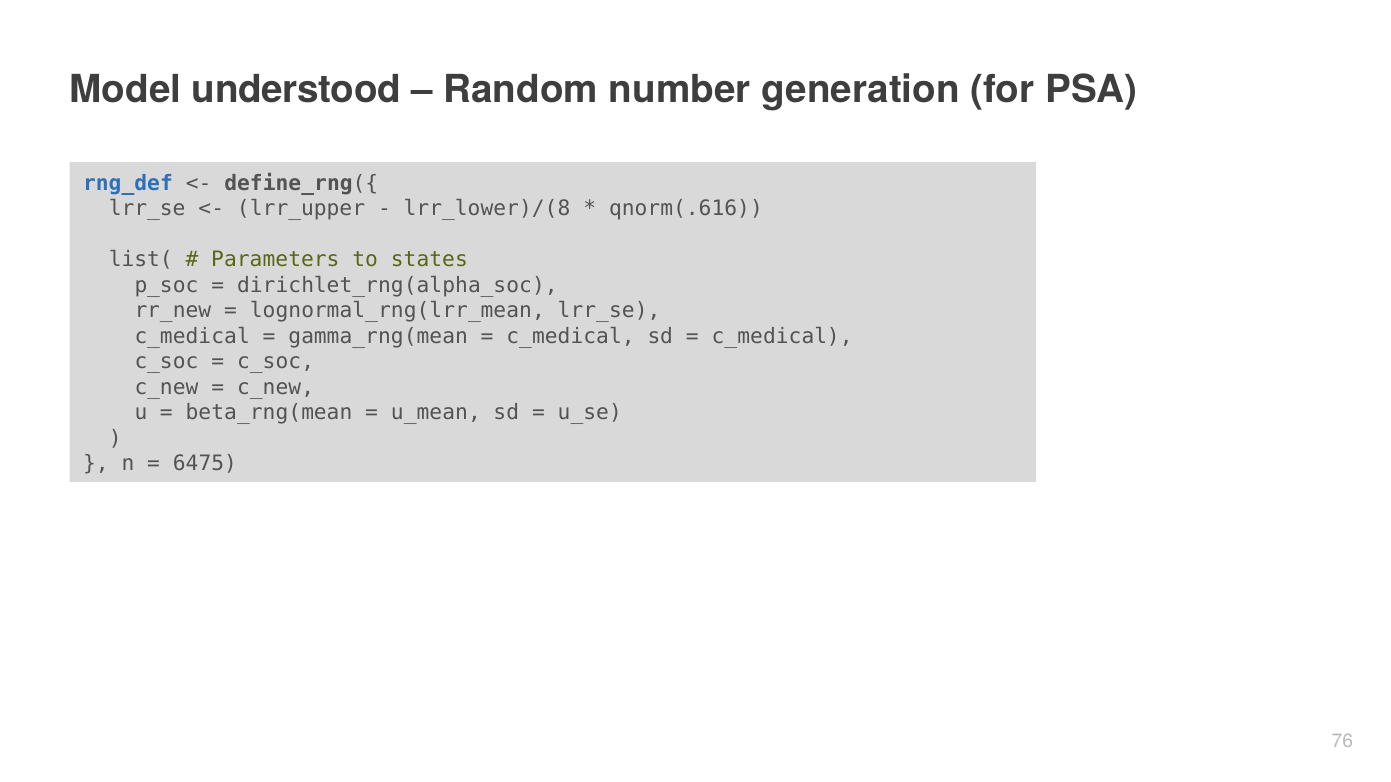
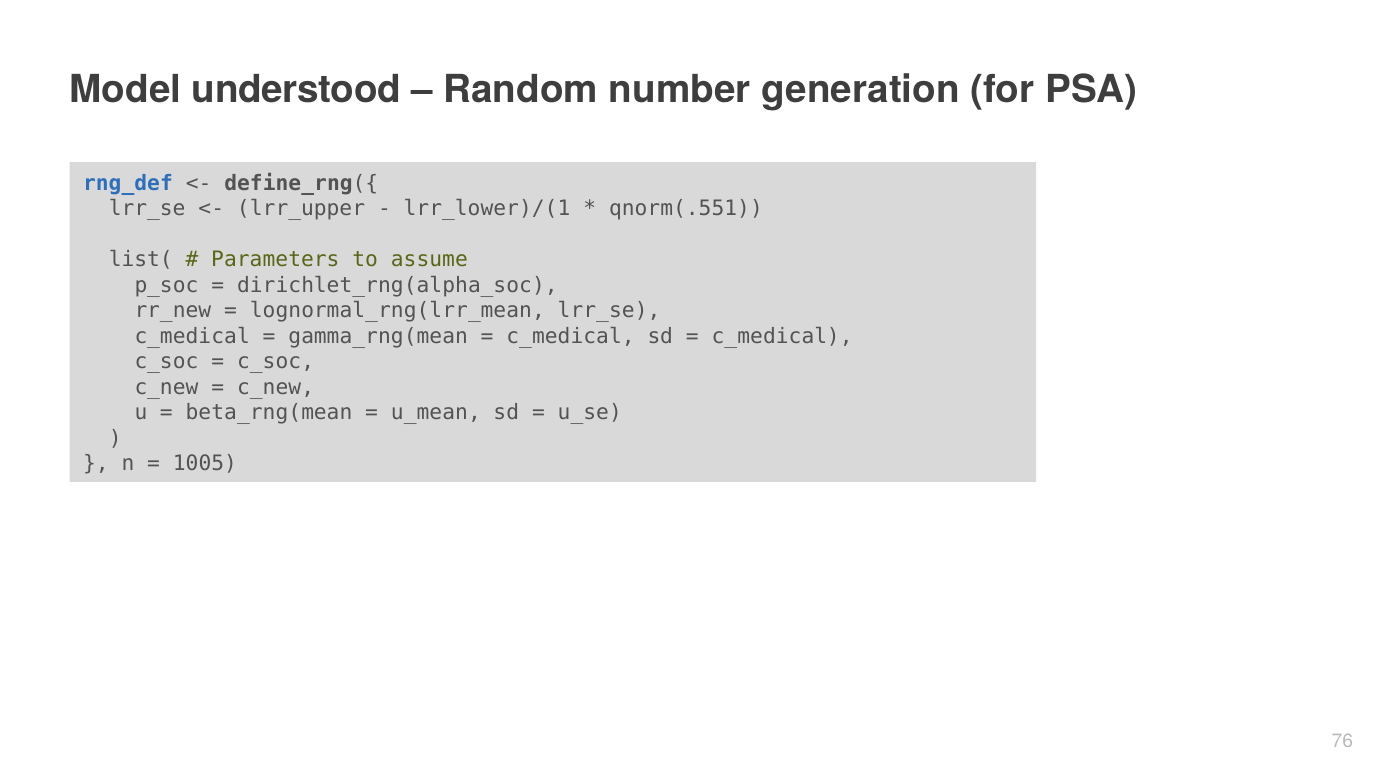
lrr_lower)/(8: lrr_lower)/(8 -> lrr_lower)/(1 (487, 209)
qnorm(.616: qnorm(.616 -> qnorm(.551 (686, 209)
states: states -> assume (429, 260)
6475: 6475 -> 1005 (205, 464)
